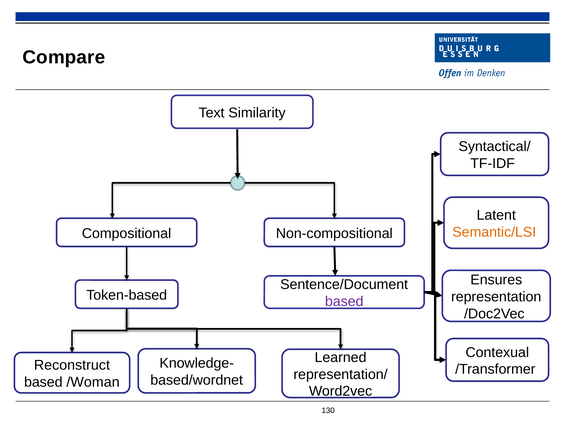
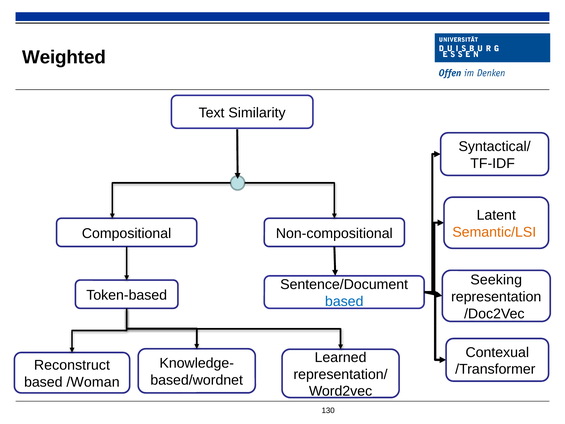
Compare: Compare -> Weighted (64, 57)
Ensures: Ensures -> Seeking (496, 280)
based colour: purple -> blue (344, 301)
